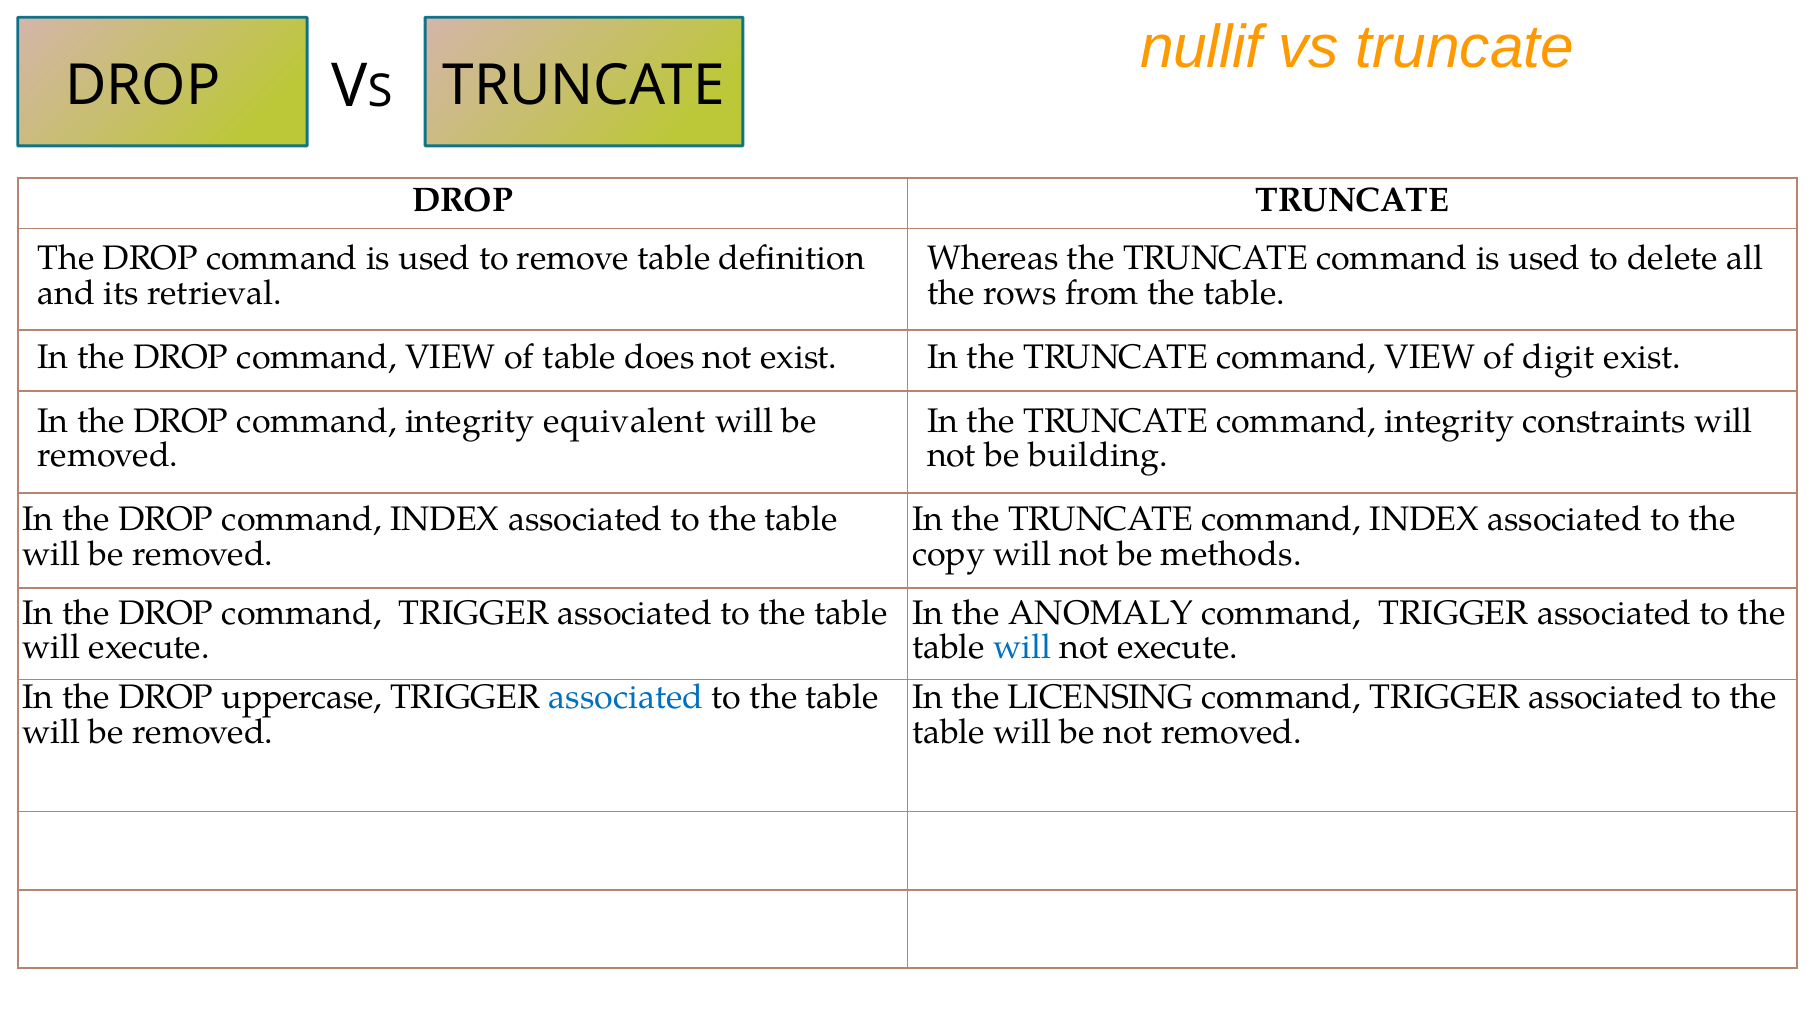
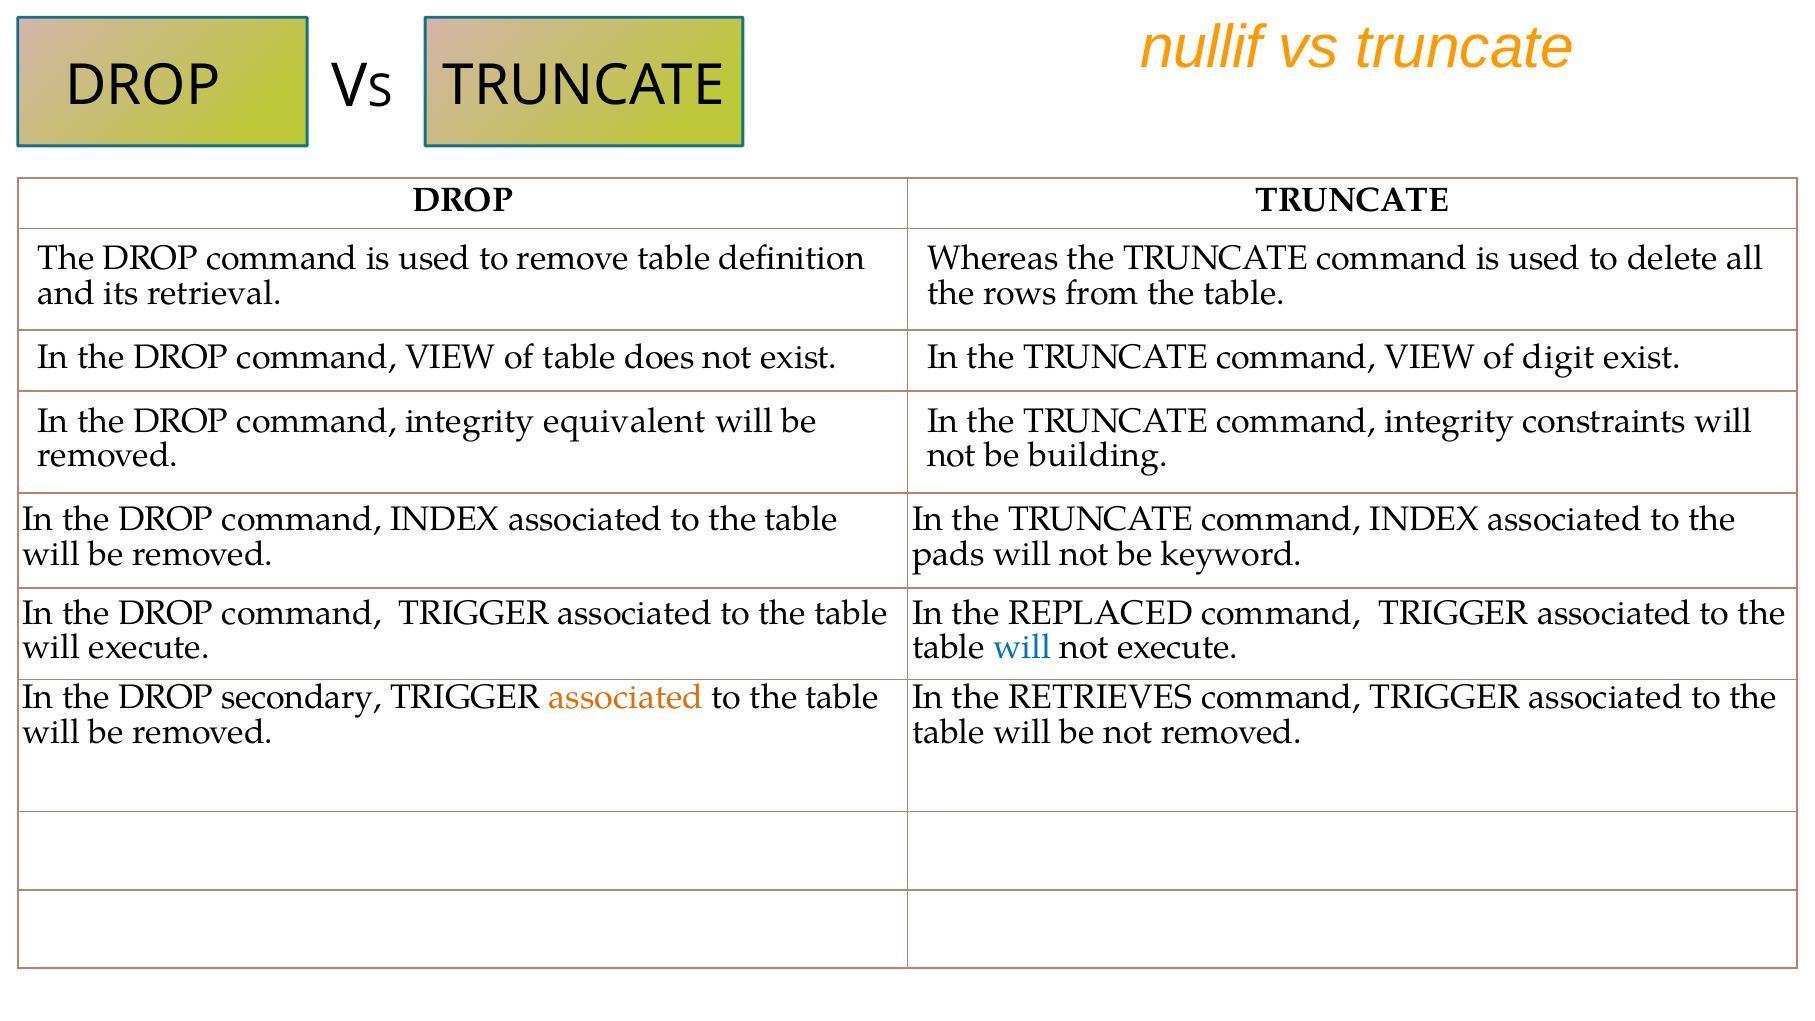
copy: copy -> pads (949, 554)
methods: methods -> keyword (1232, 554)
ANOMALY: ANOMALY -> REPLACED (1100, 613)
uppercase: uppercase -> secondary (302, 698)
associated colour: blue -> orange (626, 698)
LICENSING: LICENSING -> RETRIEVES (1100, 698)
